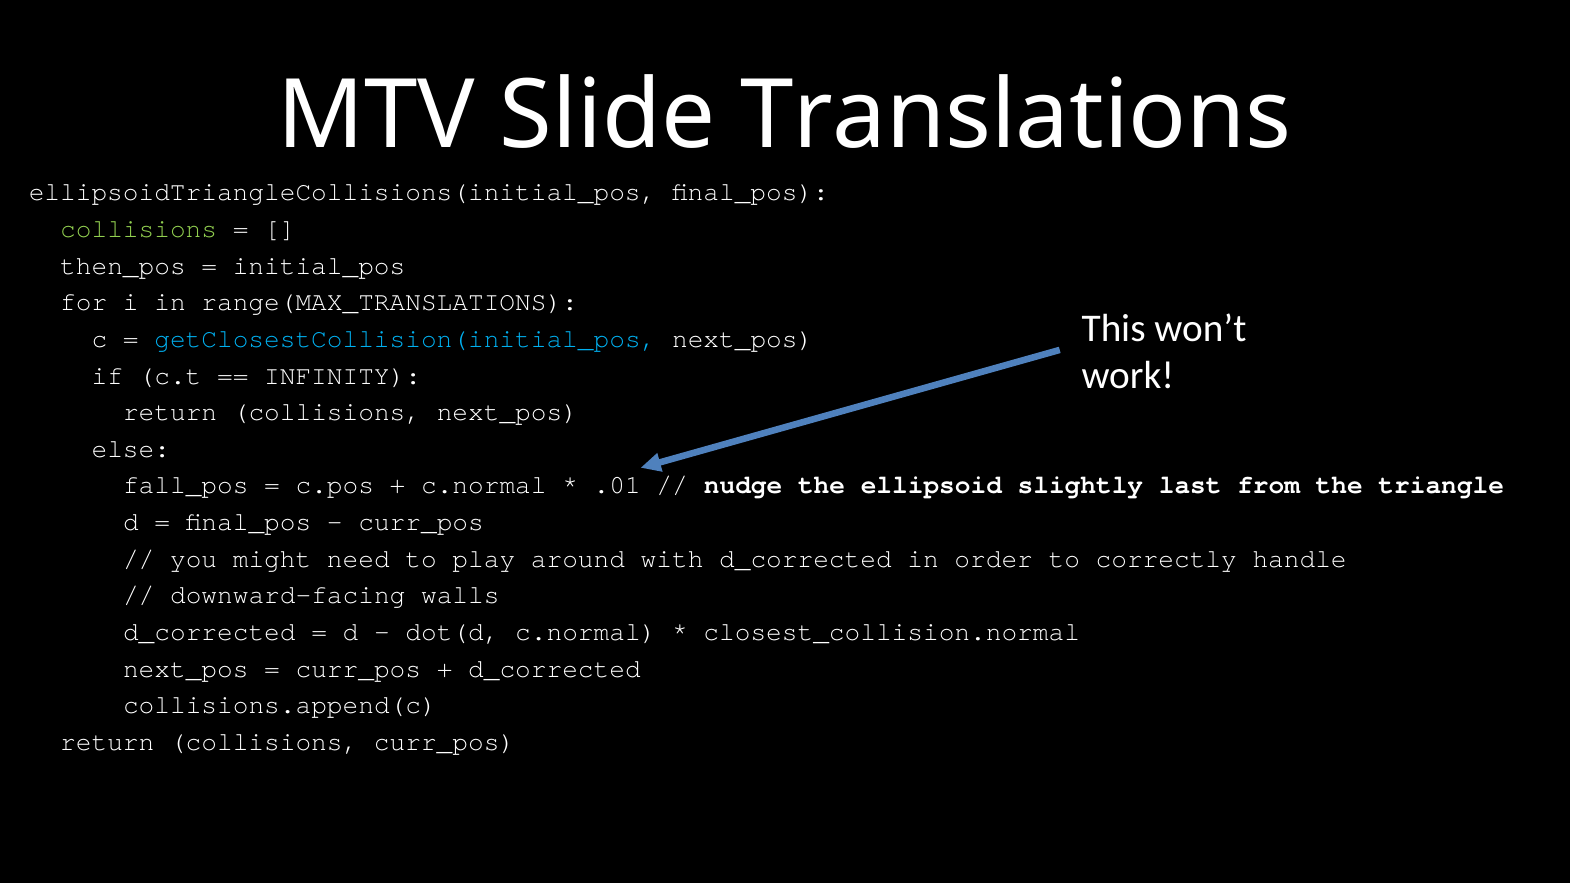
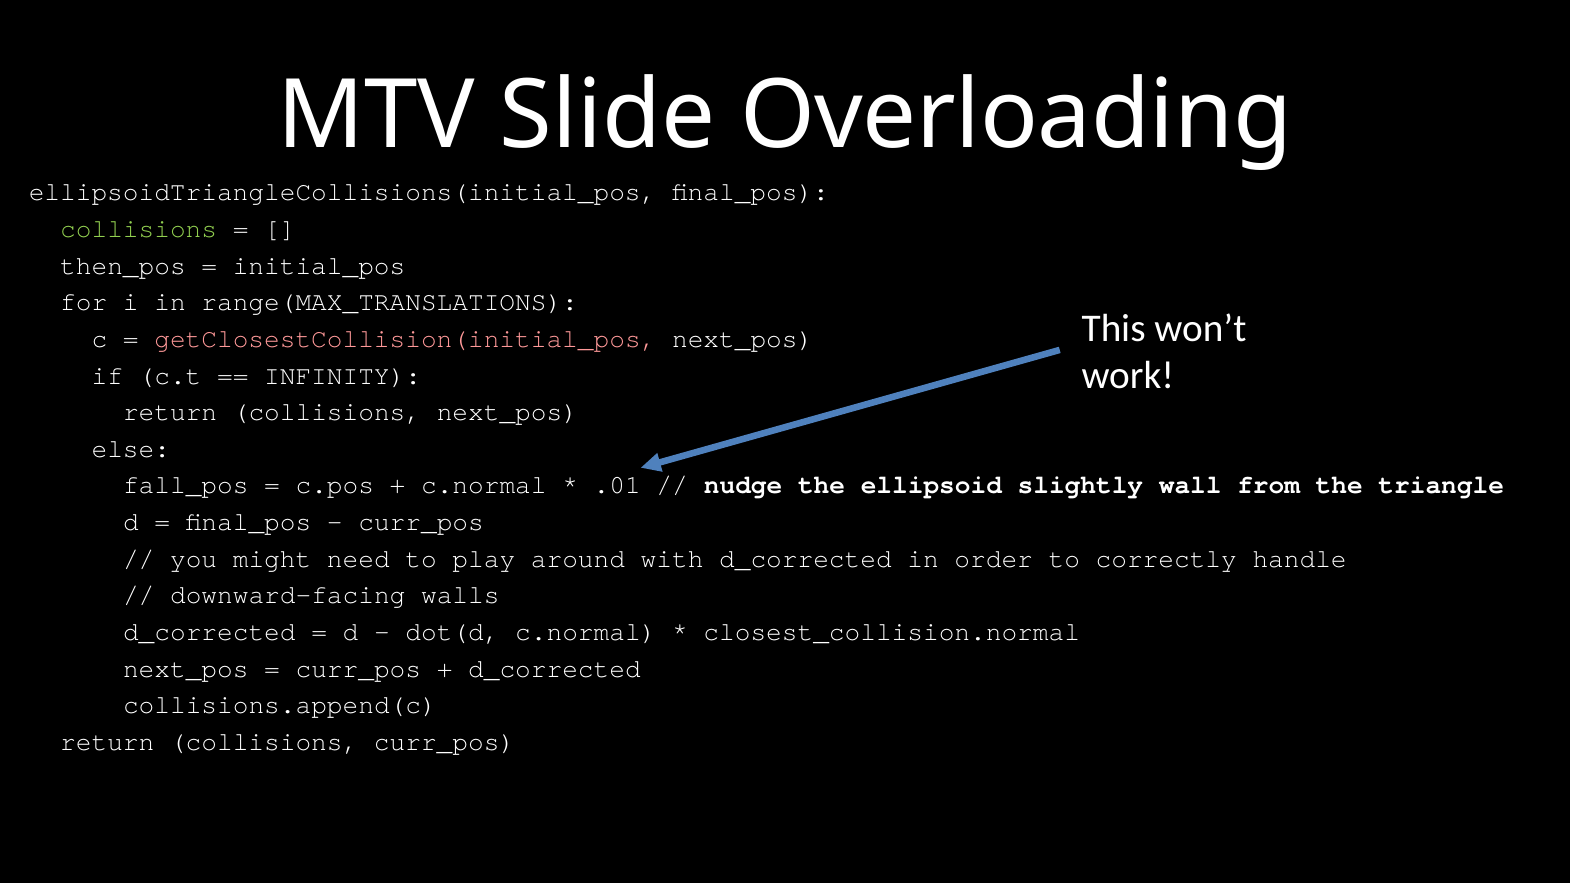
Translations: Translations -> Overloading (1016, 116)
getClosestCollision(initial_pos colour: light blue -> pink (405, 339)
last: last -> wall (1190, 485)
